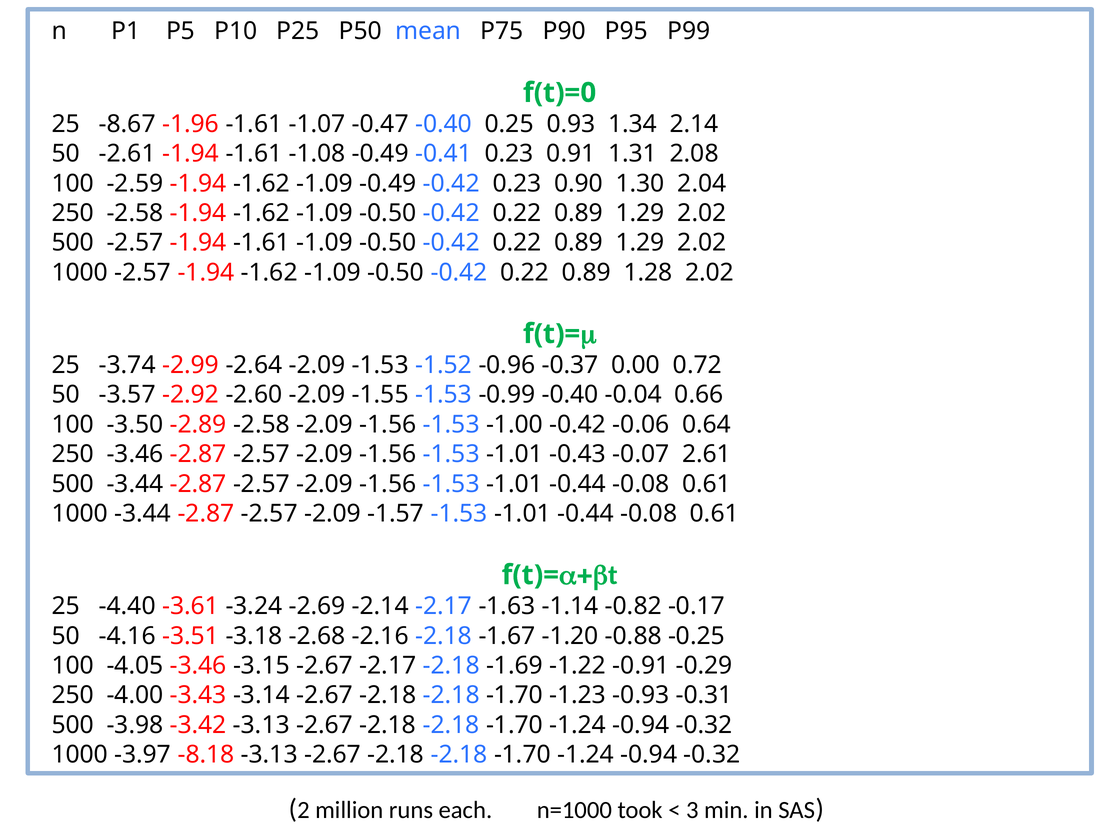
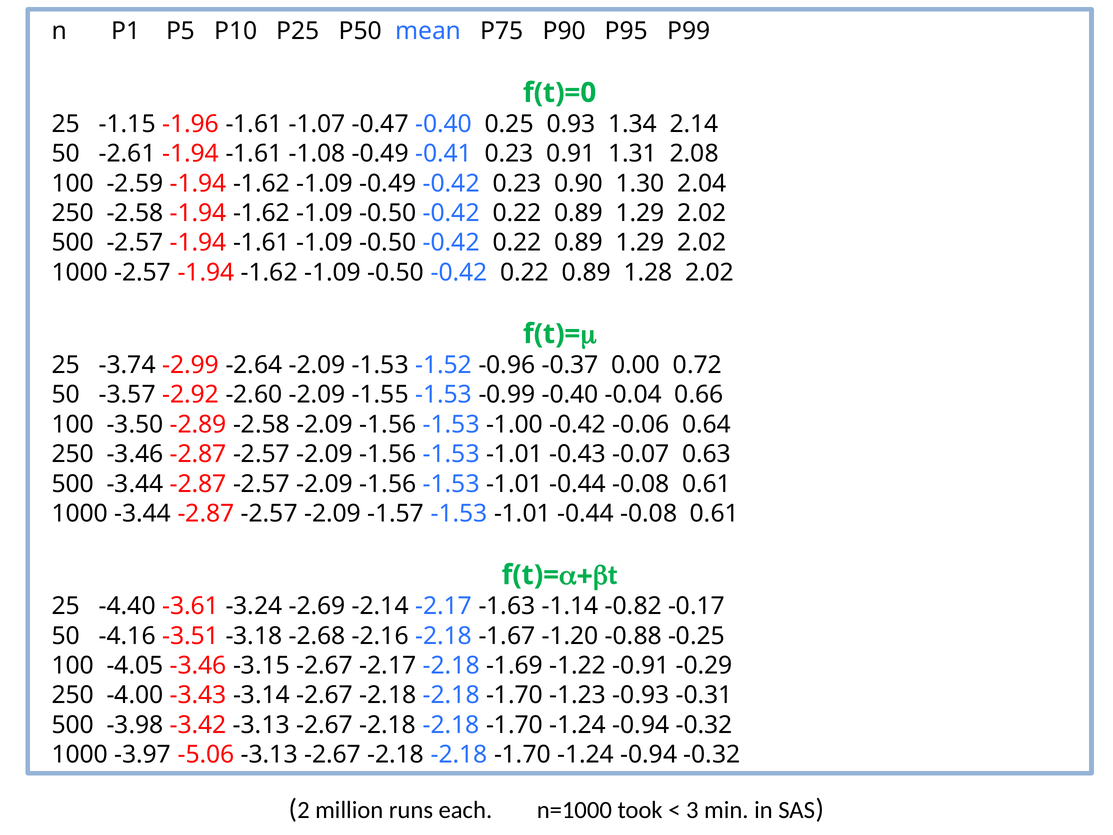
-8.67: -8.67 -> -1.15 (127, 124)
2.61: 2.61 -> 0.63 (707, 454)
-8.18: -8.18 -> -5.06 (206, 754)
